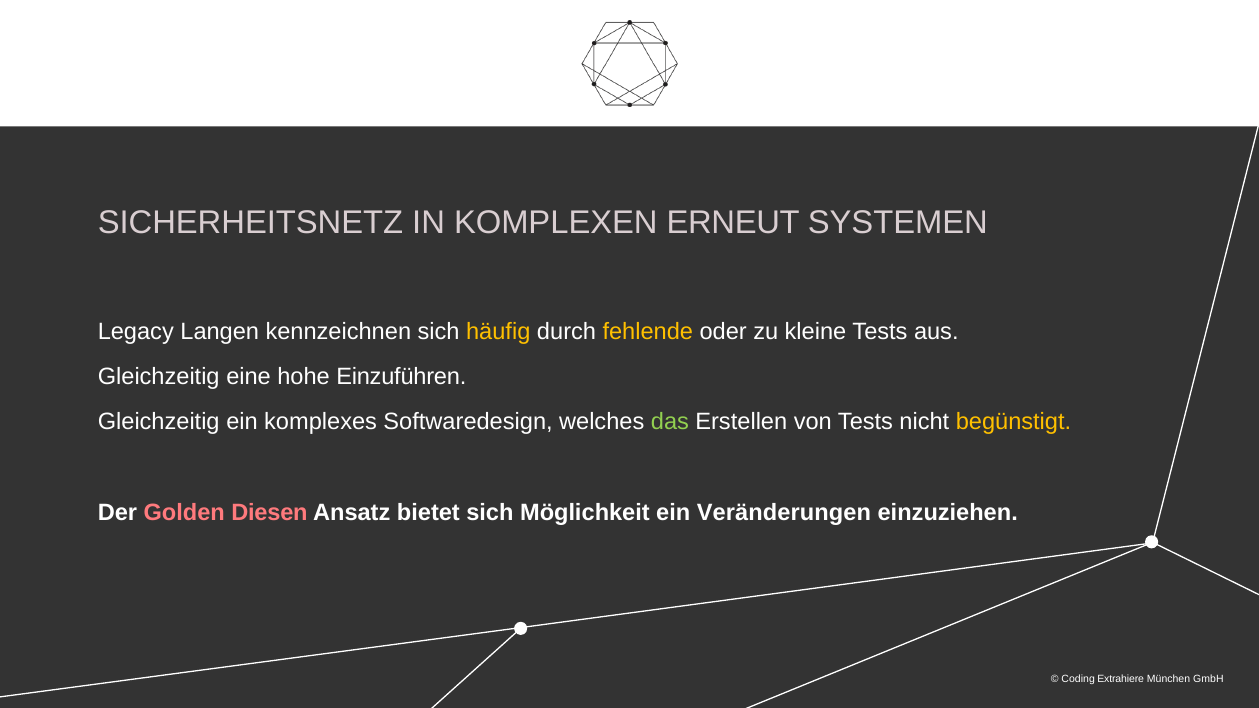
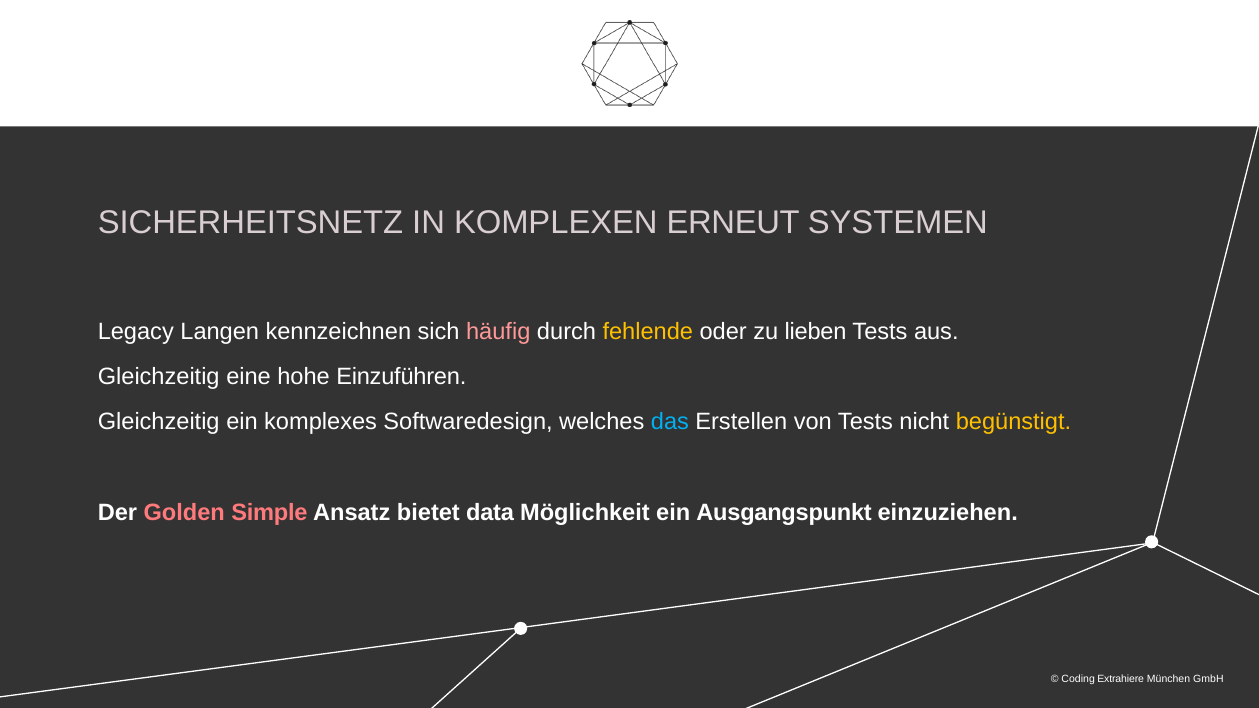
häufig colour: yellow -> pink (498, 332)
kleine: kleine -> lieben (816, 332)
das colour: light green -> light blue (670, 422)
Diesen: Diesen -> Simple (269, 512)
bietet sich: sich -> data (490, 512)
Veränderungen: Veränderungen -> Ausgangspunkt (784, 512)
